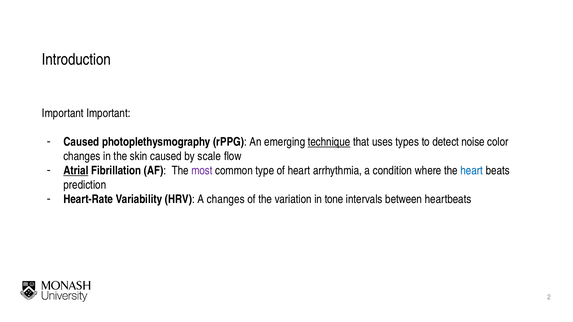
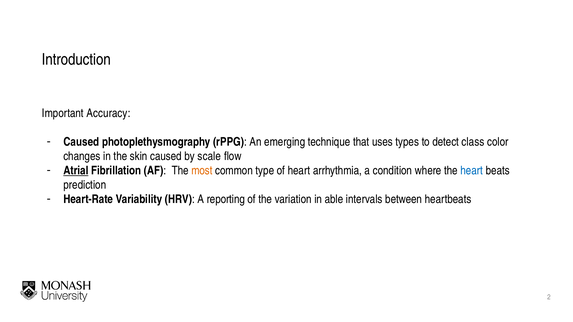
Important Important: Important -> Accuracy (108, 113)
technique underline: present -> none (329, 142)
noise: noise -> class (473, 142)
most colour: purple -> orange (202, 171)
A changes: changes -> reporting (226, 199)
tone: tone -> able (334, 199)
